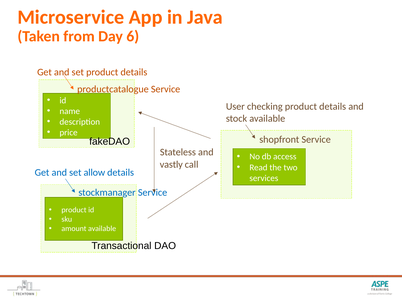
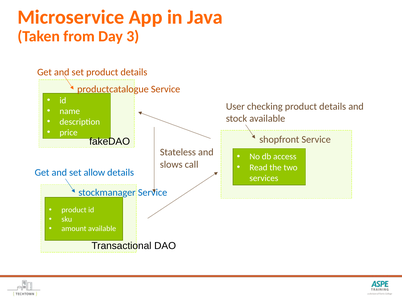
6: 6 -> 3 (133, 37)
vastly: vastly -> slows (171, 165)
